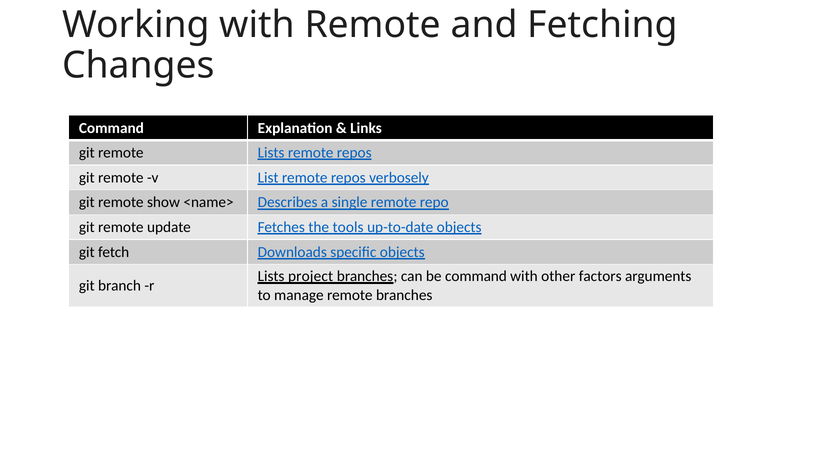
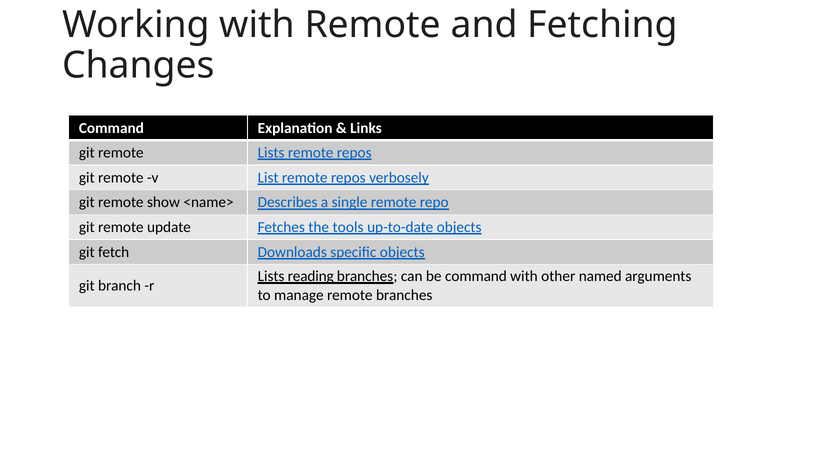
project: project -> reading (311, 276)
factors: factors -> named (600, 276)
